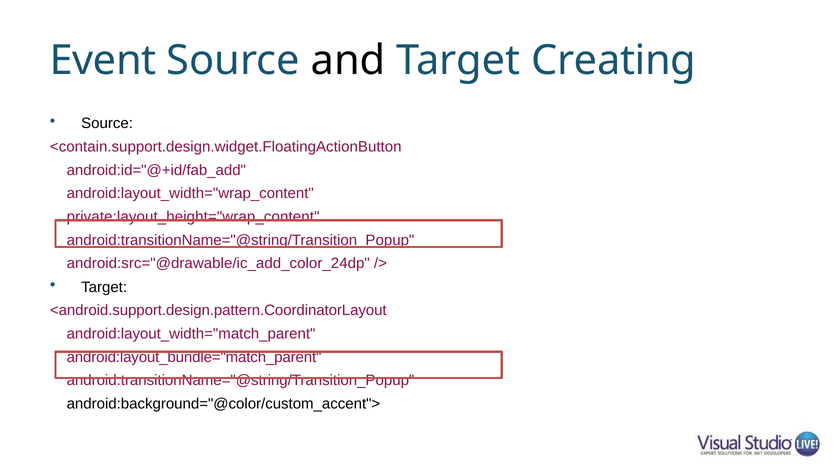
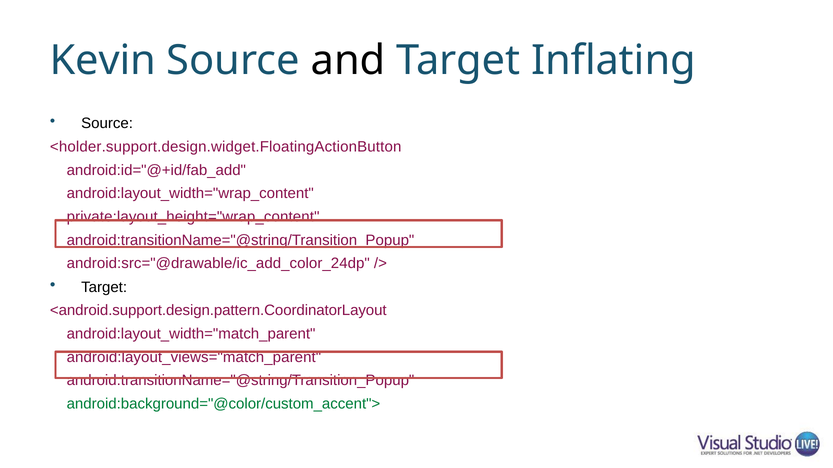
Event: Event -> Kevin (103, 61)
Creating: Creating -> Inflating (613, 61)
<contain.support.design.widget.FloatingActionButton: <contain.support.design.widget.FloatingActionButton -> <holder.support.design.widget.FloatingActionButton (226, 147)
android:layout_bundle="match_parent: android:layout_bundle="match_parent -> android:layout_views="match_parent (194, 357)
android:background="@color/custom_accent"> colour: black -> green (223, 404)
